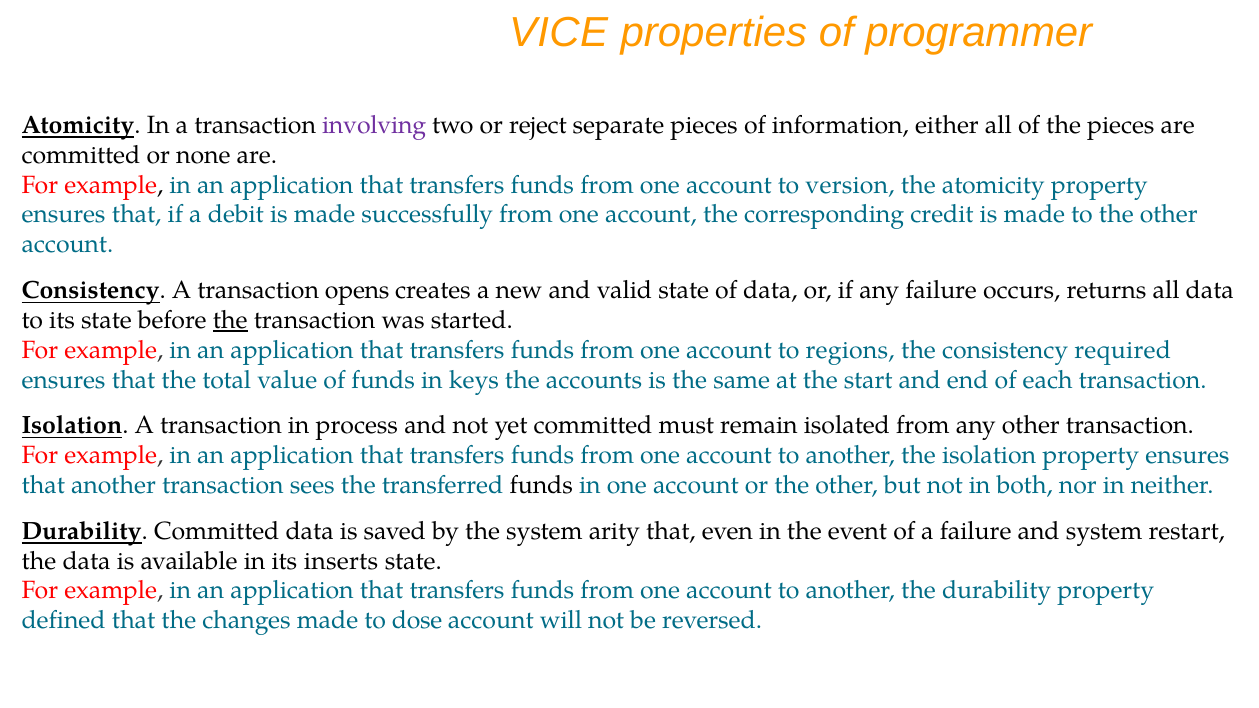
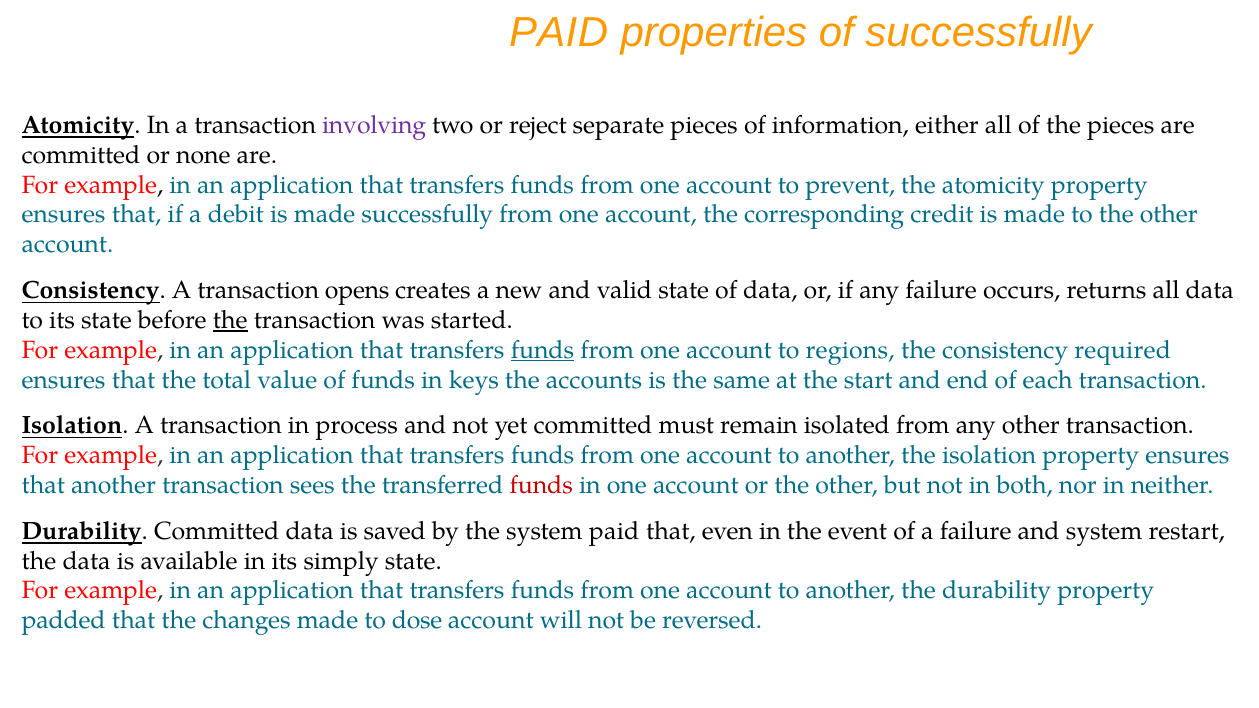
VICE: VICE -> PAID (559, 33)
of programmer: programmer -> successfully (979, 33)
version: version -> prevent (850, 185)
funds underline: none -> present (542, 350)
funds colour: black -> red (541, 485)
system arity: arity -> paid (614, 531)
inserts: inserts -> simply (341, 561)
defined: defined -> padded (64, 621)
